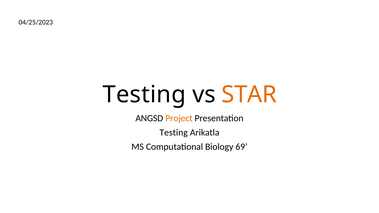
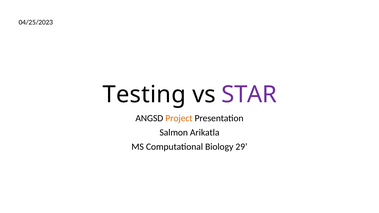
STAR colour: orange -> purple (249, 95)
Testing: Testing -> Salmon (174, 133)
69: 69 -> 29 (241, 147)
